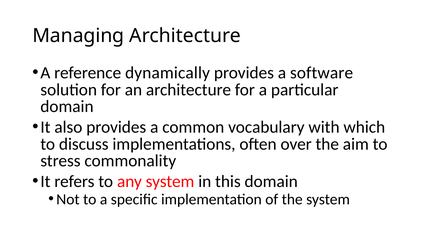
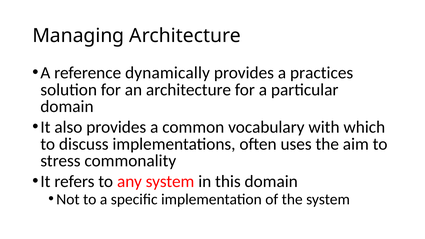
software: software -> practices (322, 73)
over: over -> uses (296, 144)
